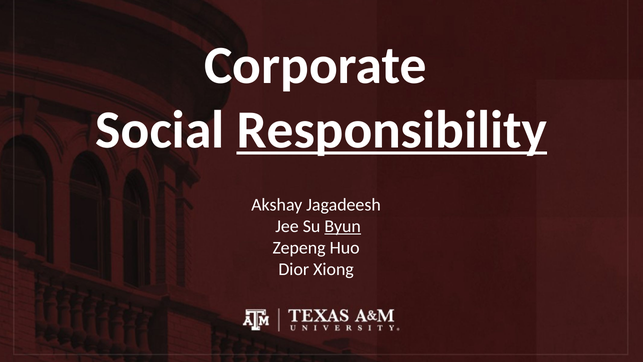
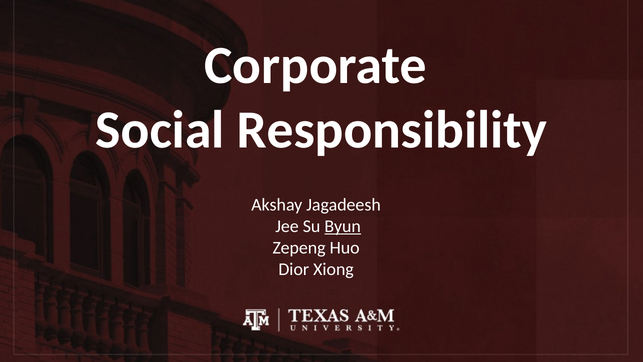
Responsibility underline: present -> none (392, 130)
